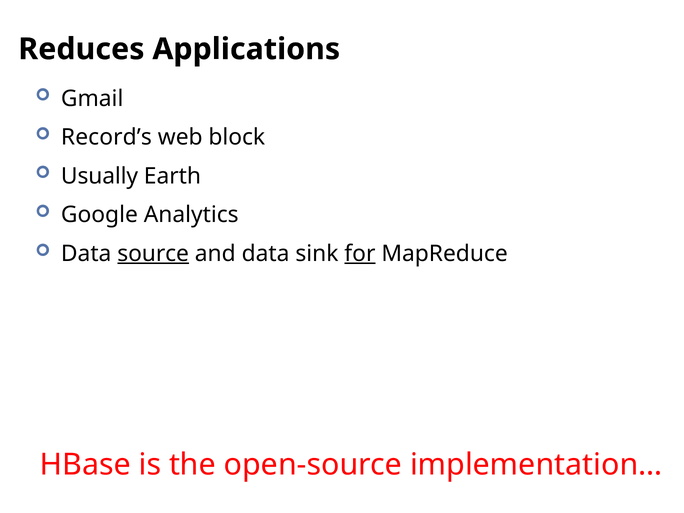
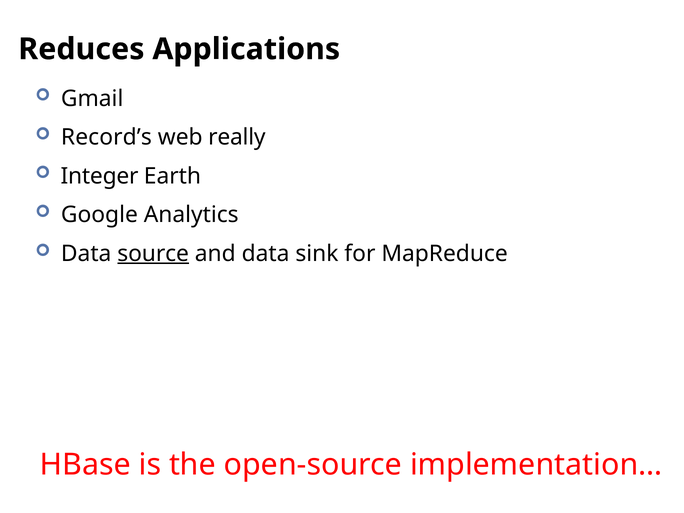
block: block -> really (237, 137)
Usually: Usually -> Integer (100, 176)
for underline: present -> none (360, 254)
